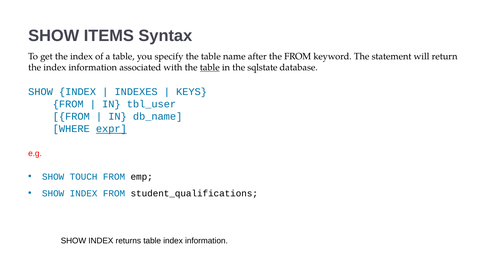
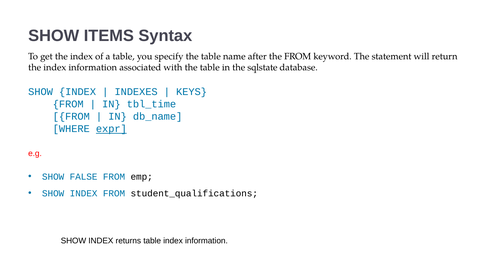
table underline: present -> none (210, 67)
tbl_user: tbl_user -> tbl_time (151, 104)
TOUCH: TOUCH -> FALSE (84, 177)
